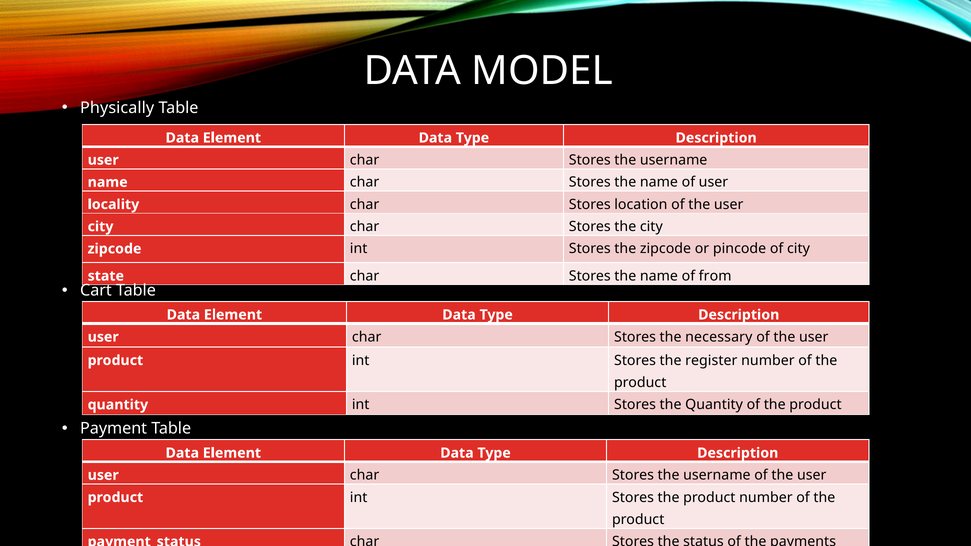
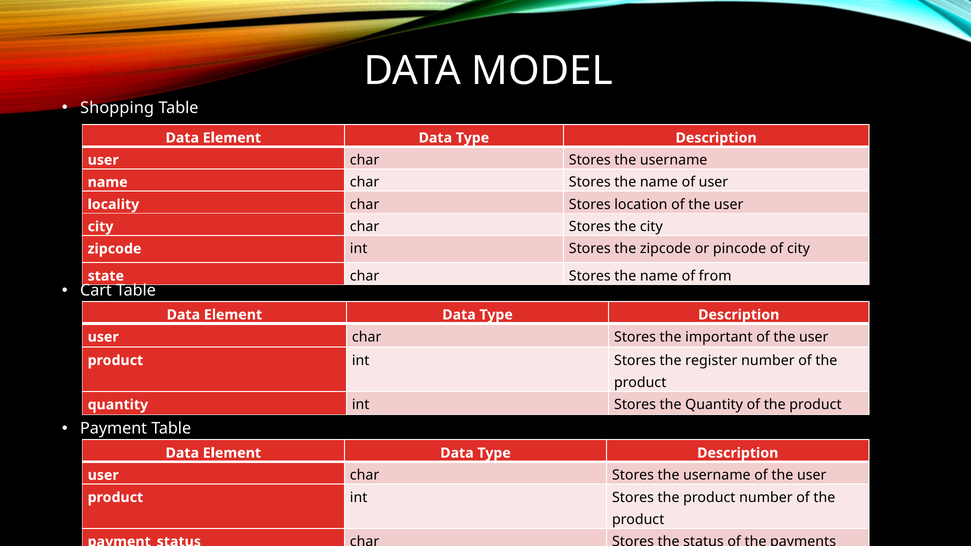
Physically: Physically -> Shopping (117, 108)
necessary: necessary -> important (719, 337)
